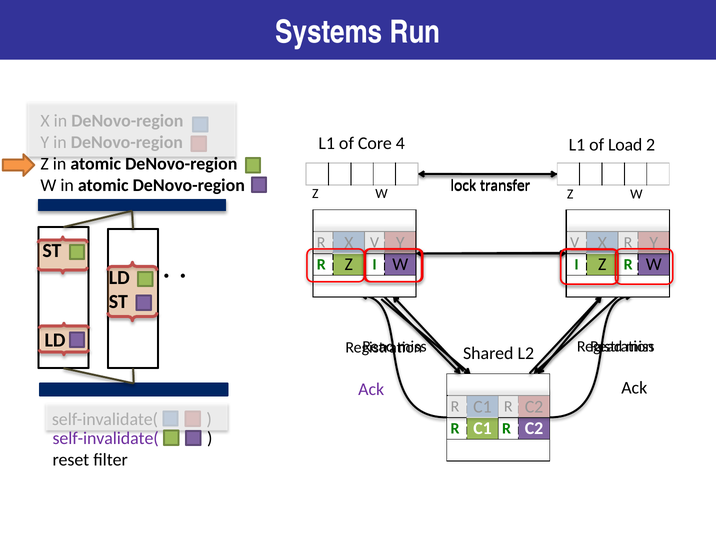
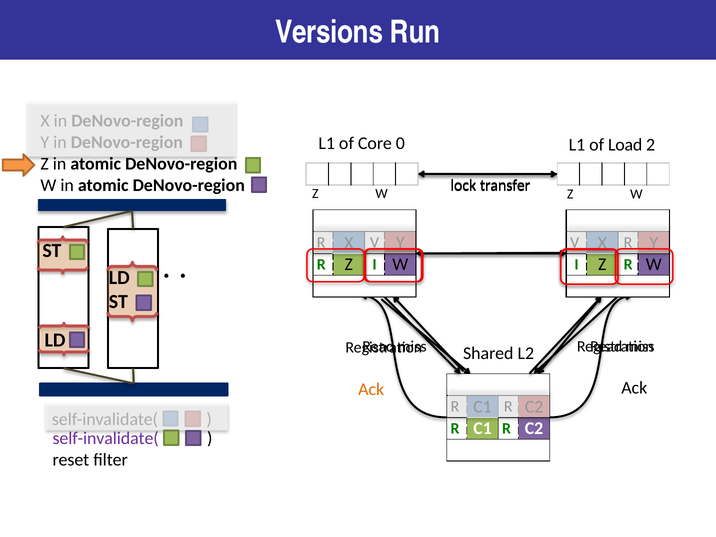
Systems: Systems -> Versions (329, 32)
4: 4 -> 0 (400, 143)
Ack colour: purple -> orange (371, 389)
